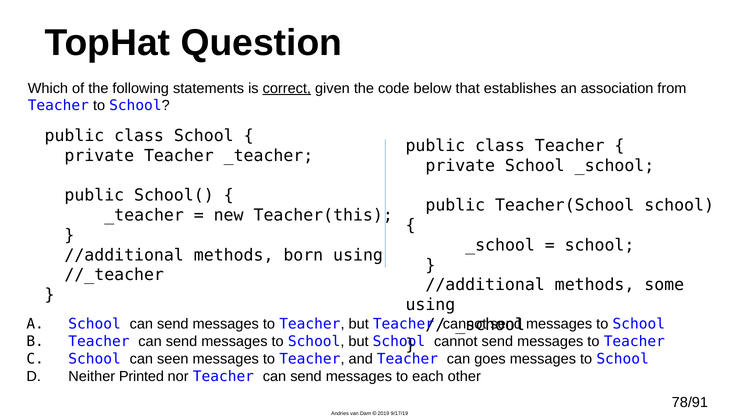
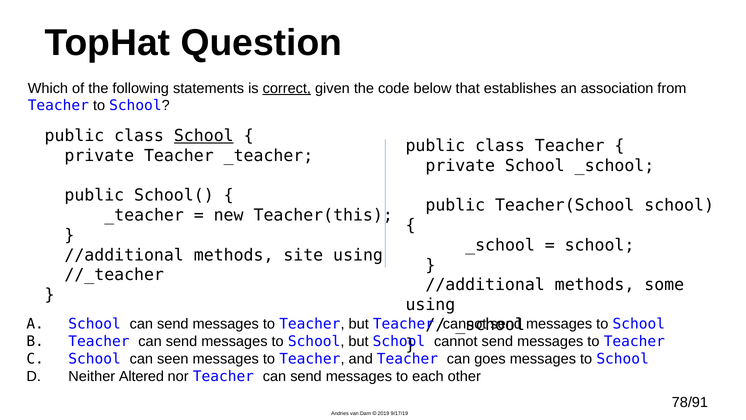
School underline: none -> present (204, 136)
born: born -> site (303, 255)
Printed: Printed -> Altered (141, 376)
